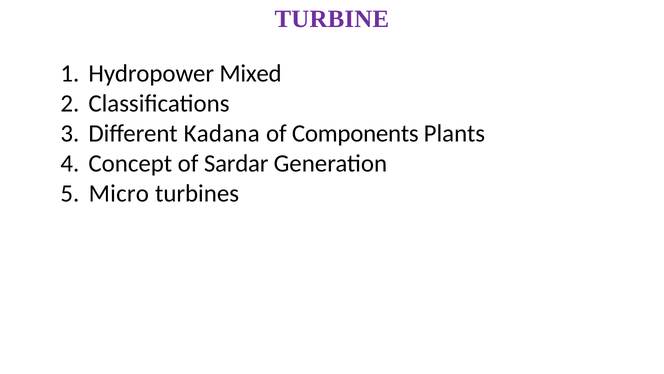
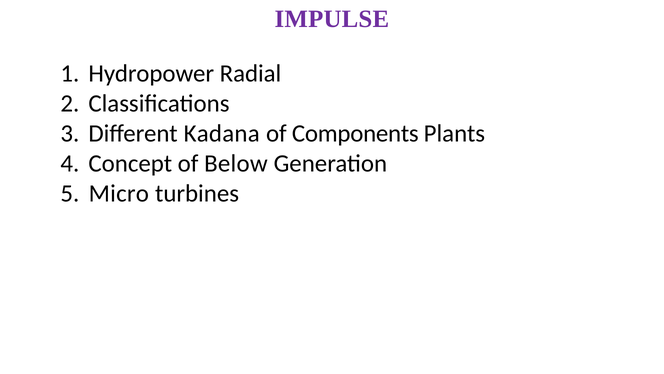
TURBINE: TURBINE -> IMPULSE (332, 19)
Mixed: Mixed -> Radial (250, 74)
Sardar: Sardar -> Below (236, 163)
